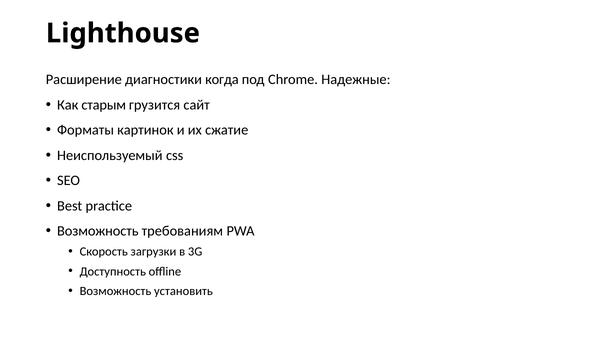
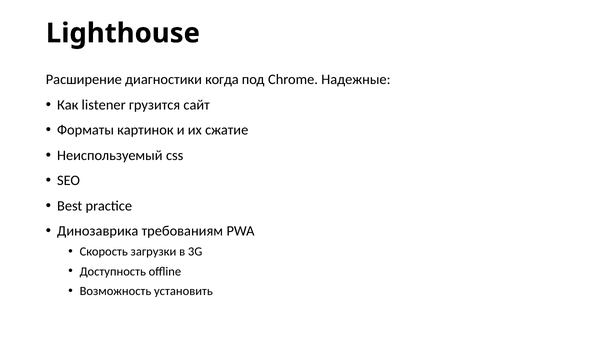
старым: старым -> listener (104, 105)
Возможность: Возможность -> Динозаврика (98, 231)
